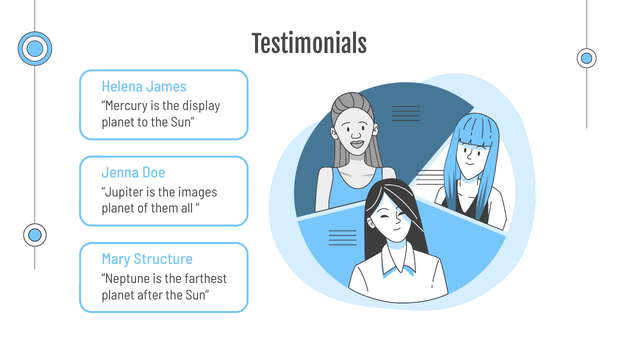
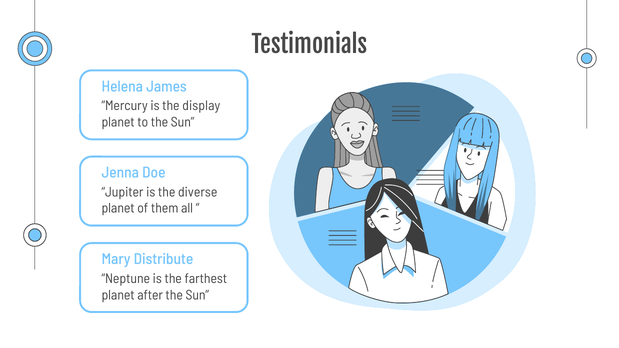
images: images -> diverse (198, 192)
Structure: Structure -> Distribute (163, 259)
